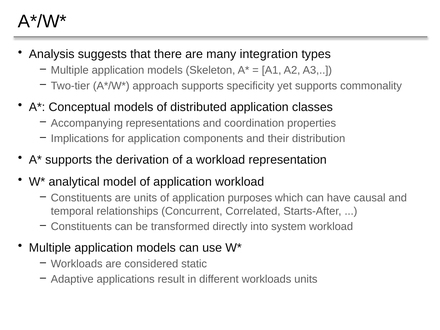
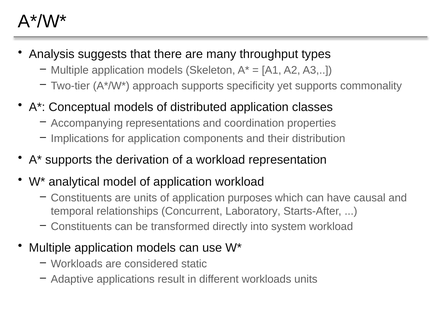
integration: integration -> throughput (269, 54)
Correlated: Correlated -> Laboratory (253, 211)
